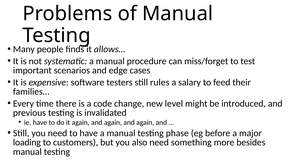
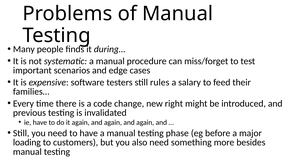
allows…: allows… -> during… (110, 49)
level: level -> right (174, 104)
